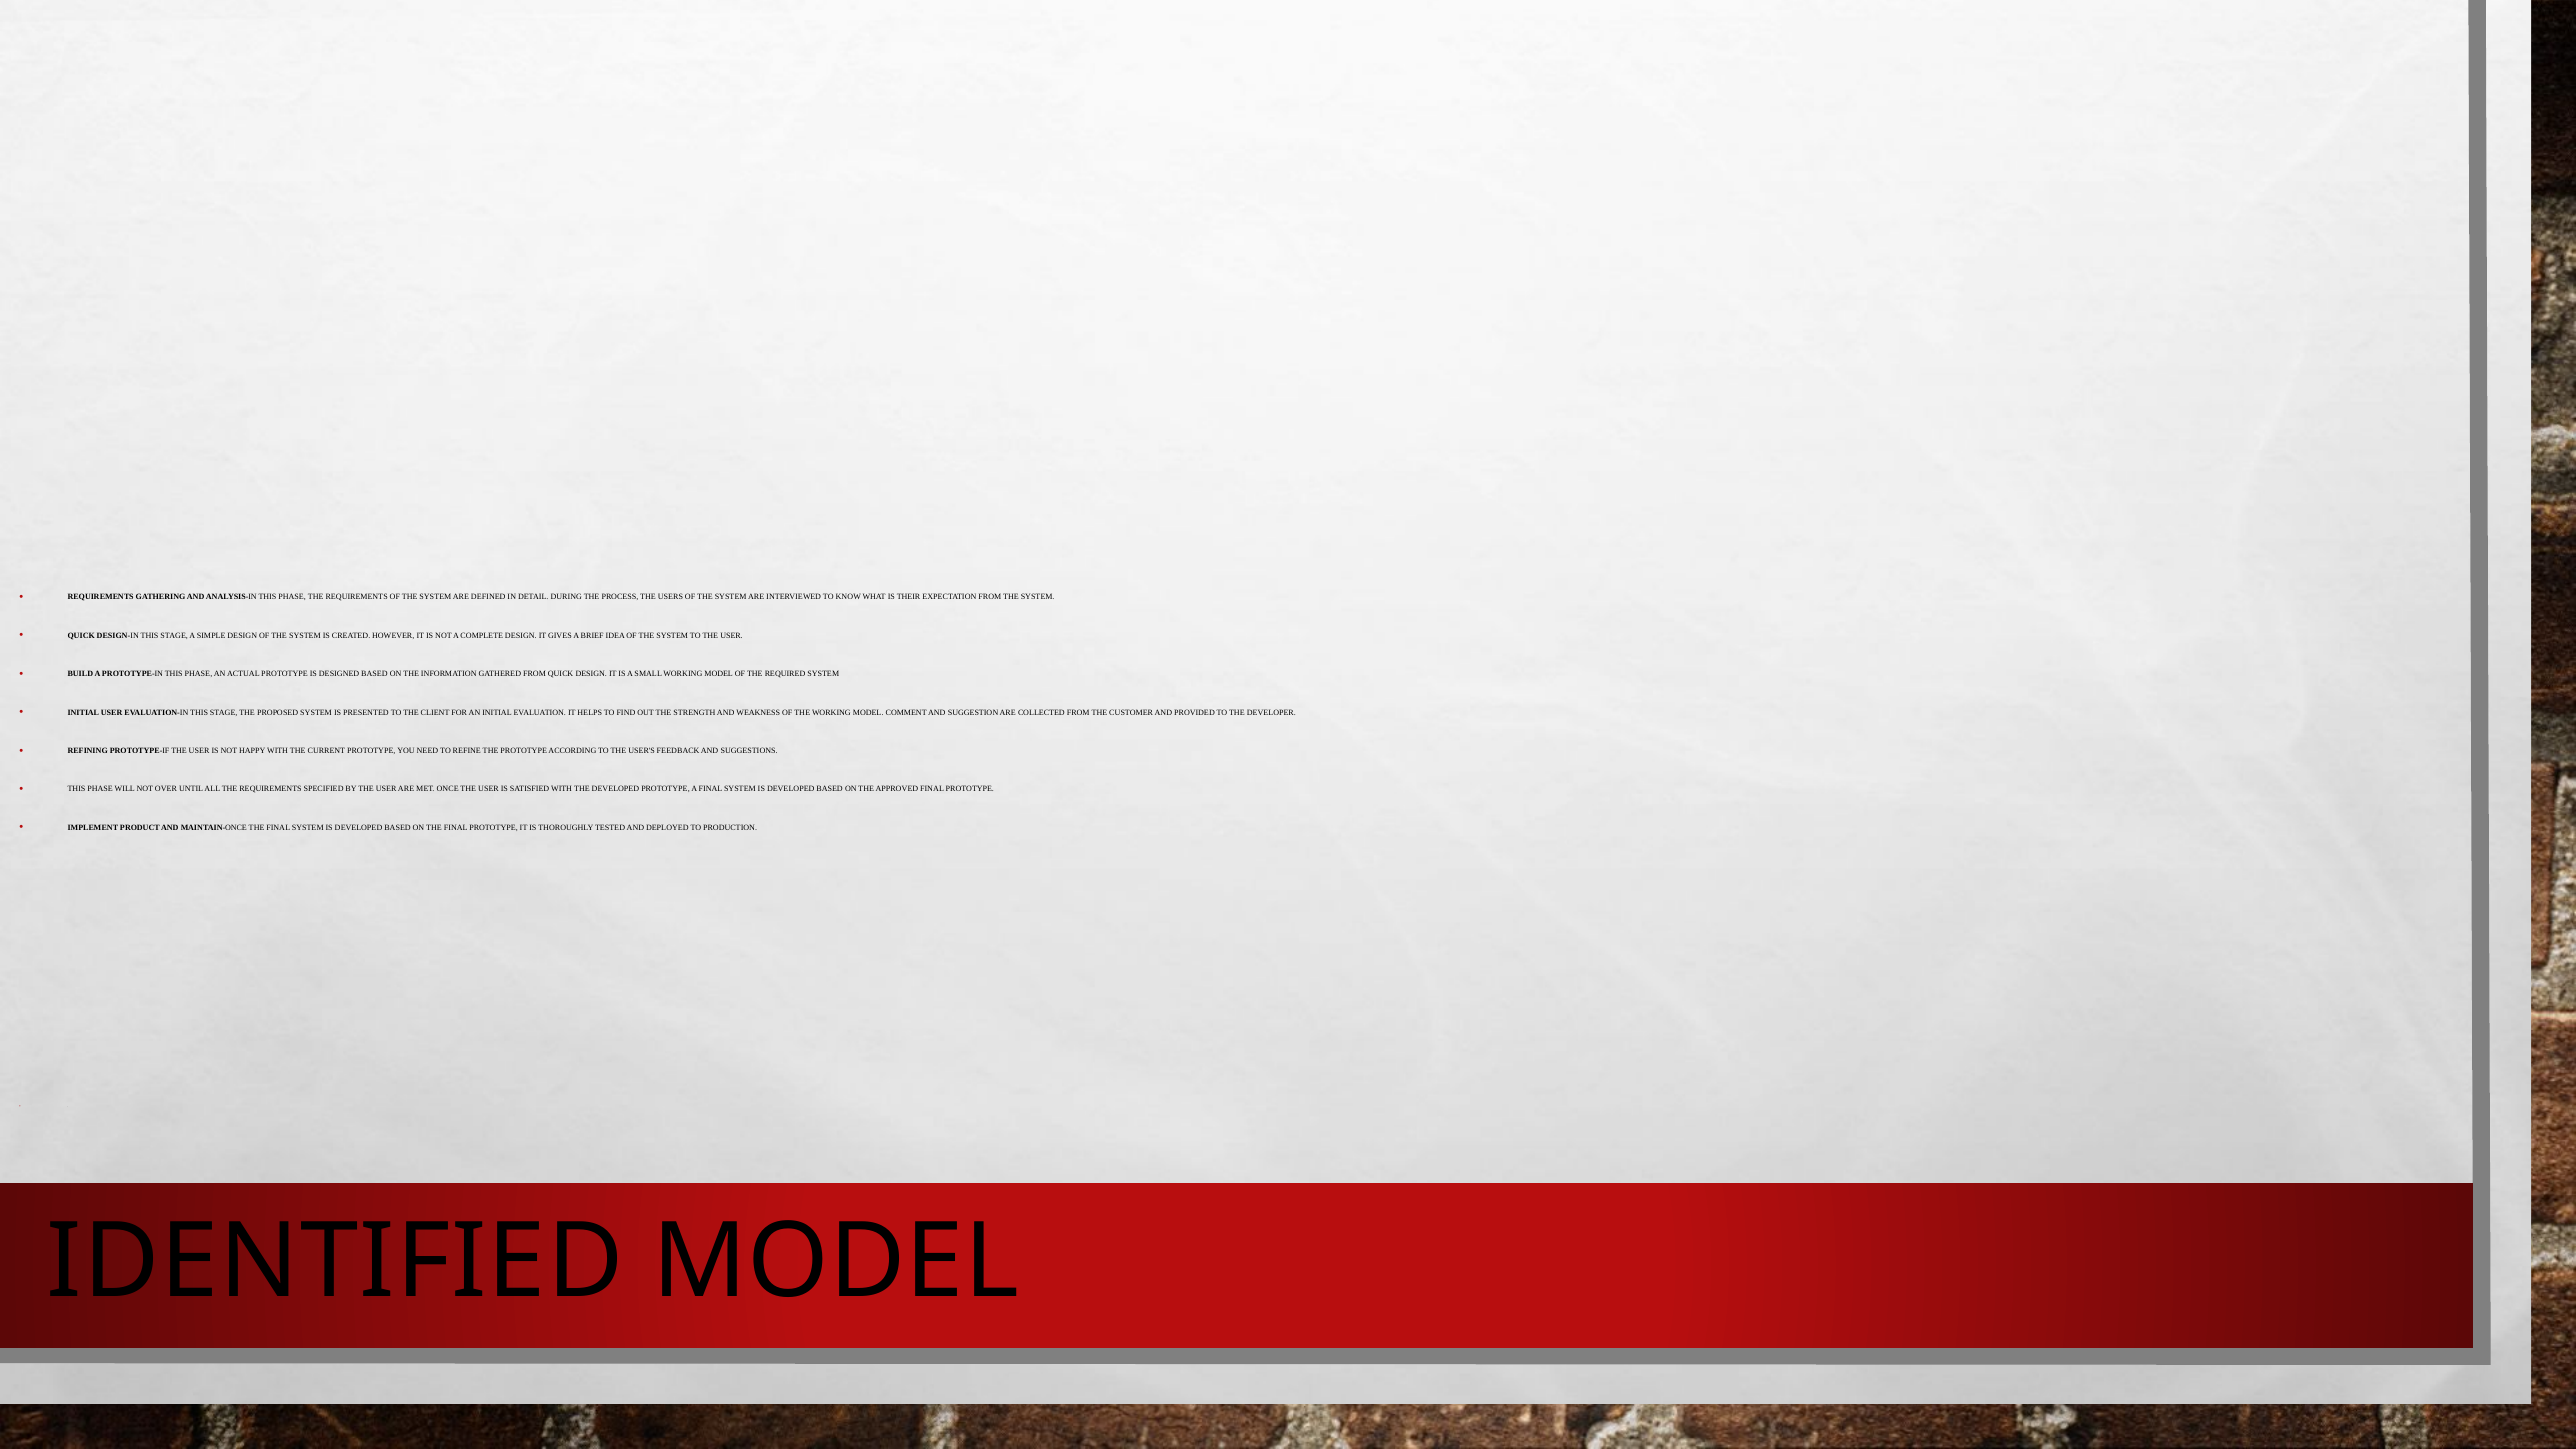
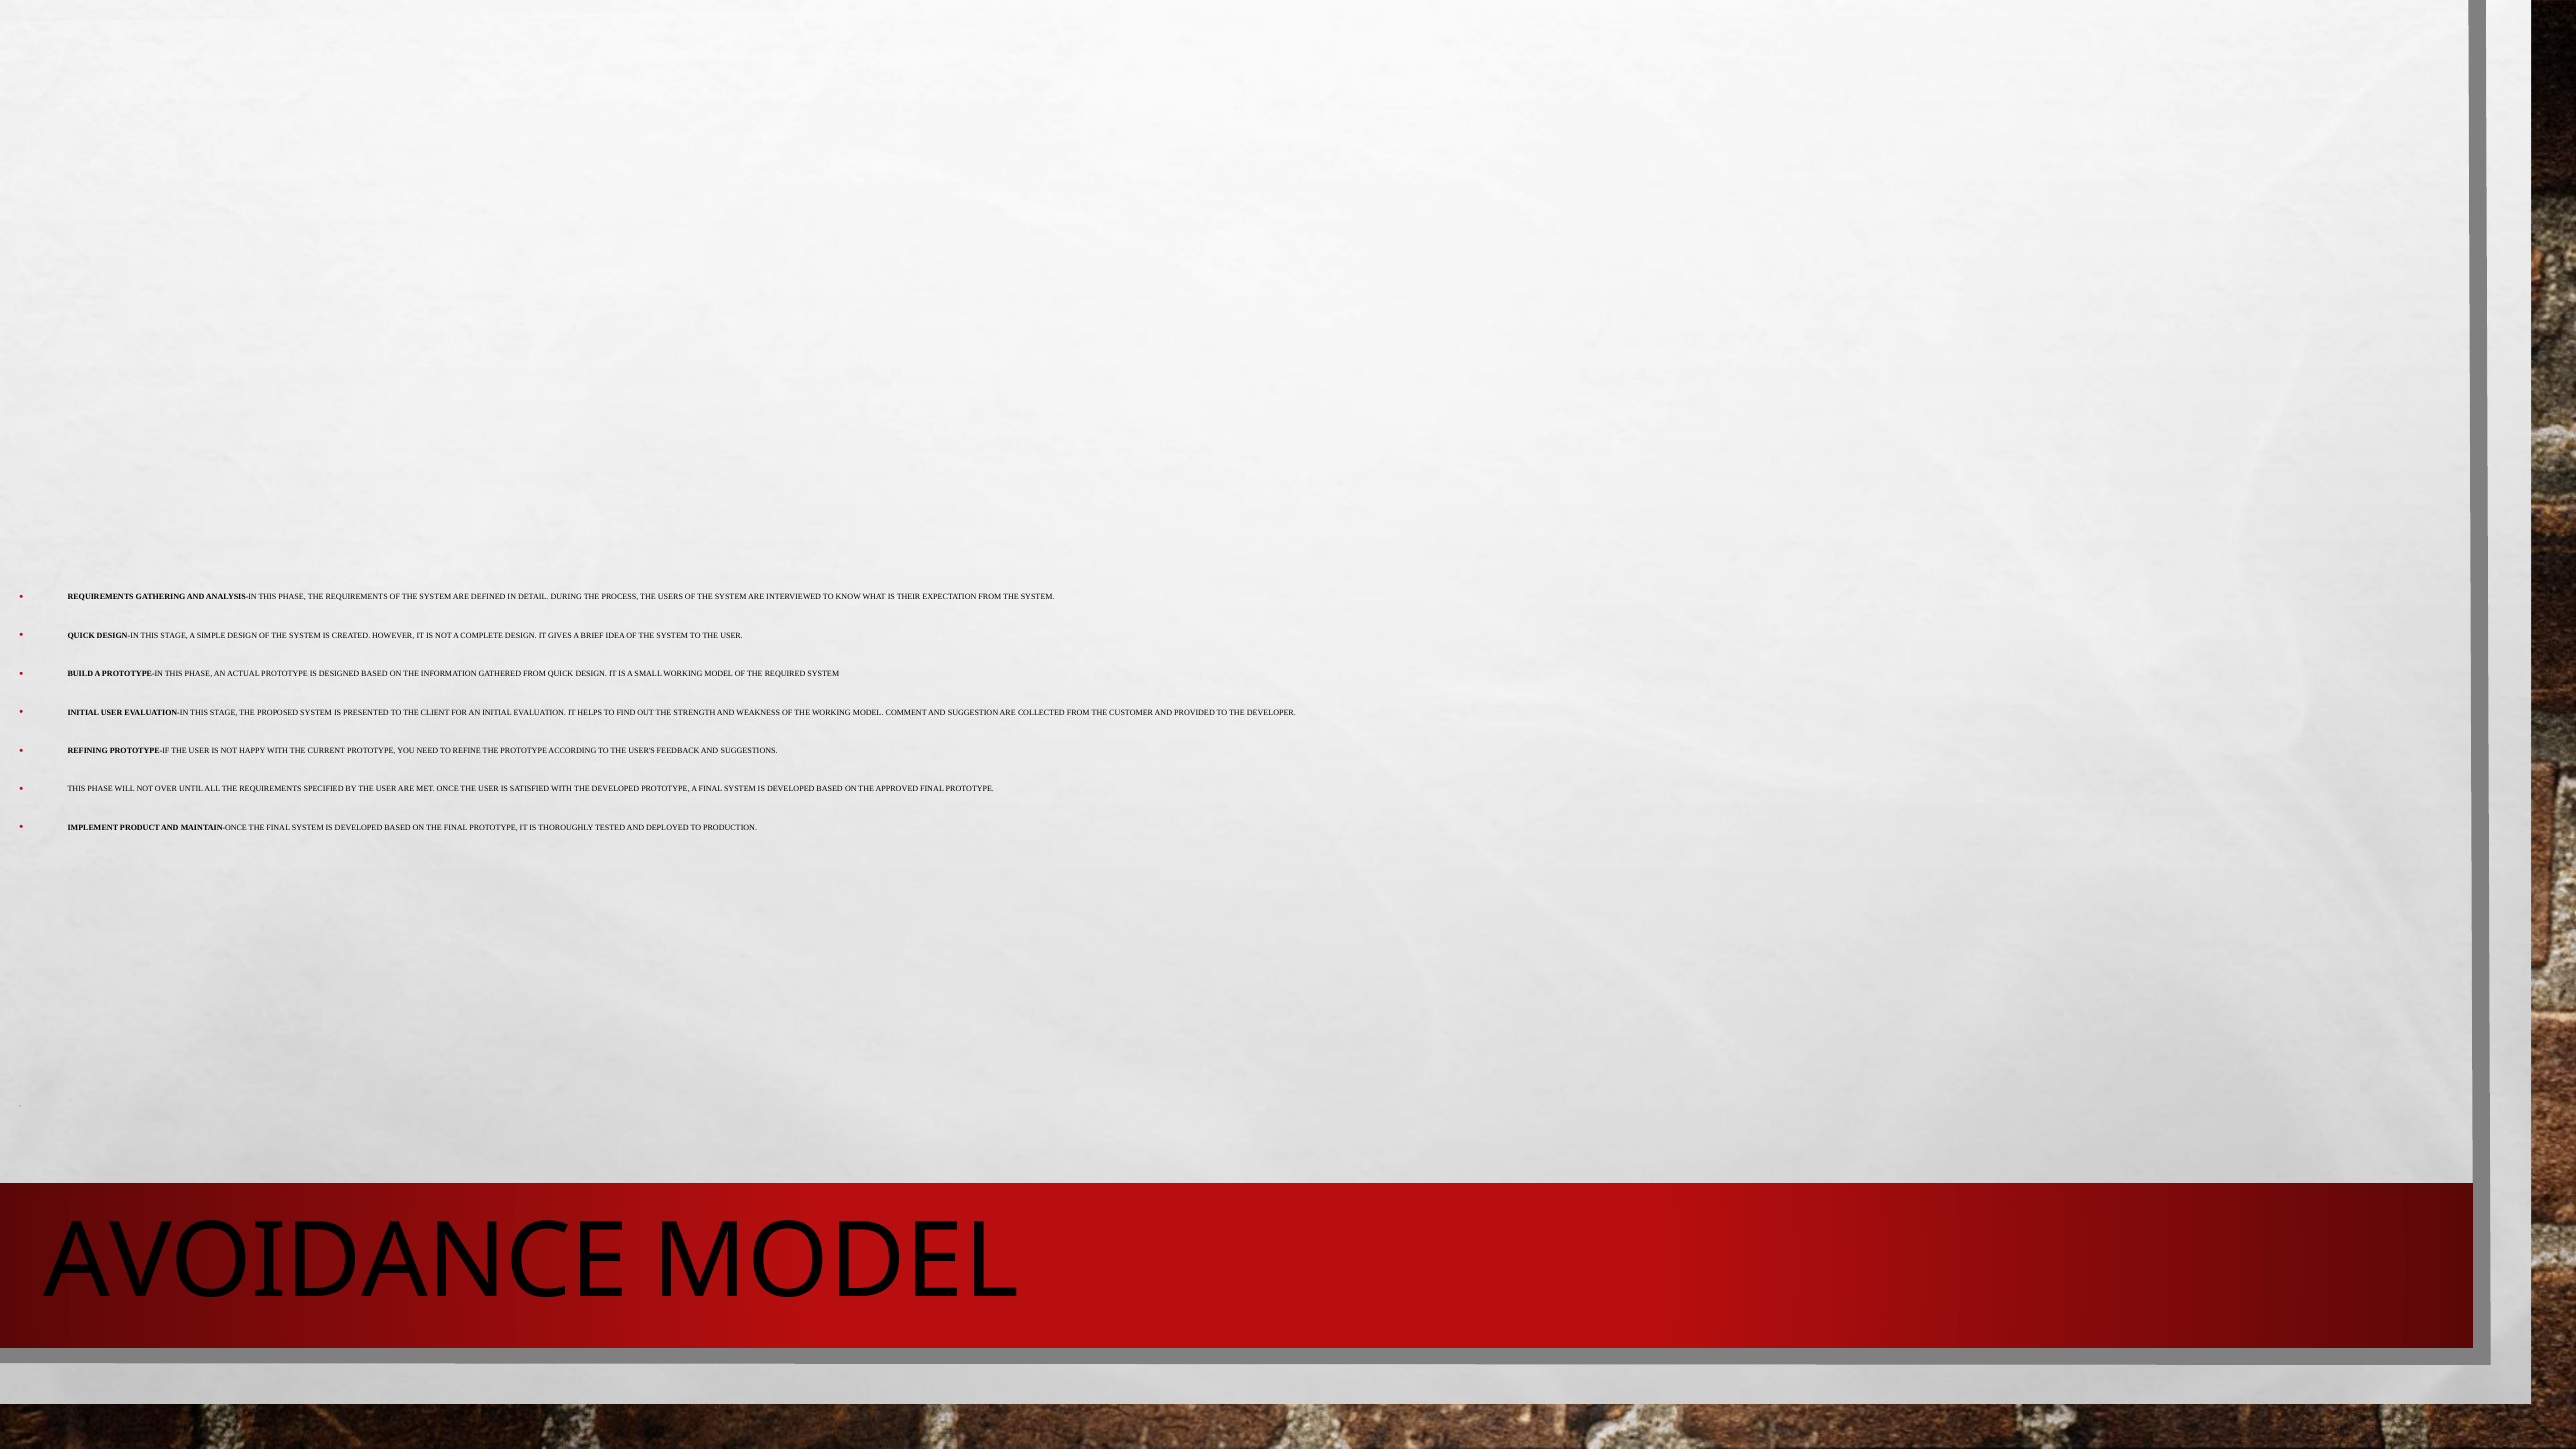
IDENTIFIED: IDENTIFIED -> AVOIDANCE (336, 1262)
